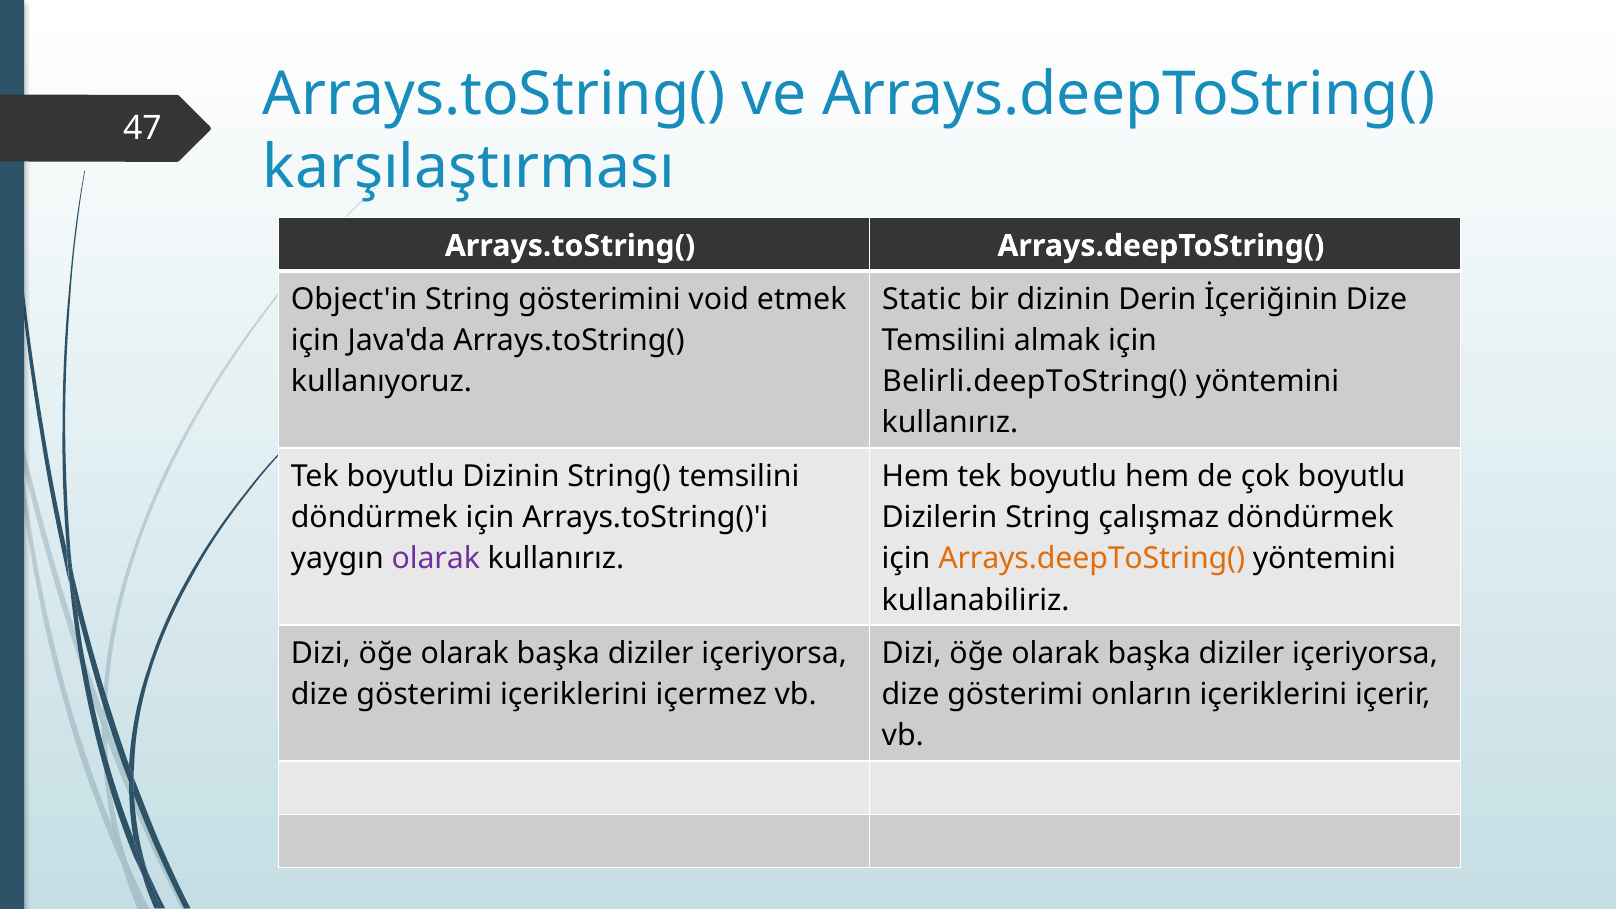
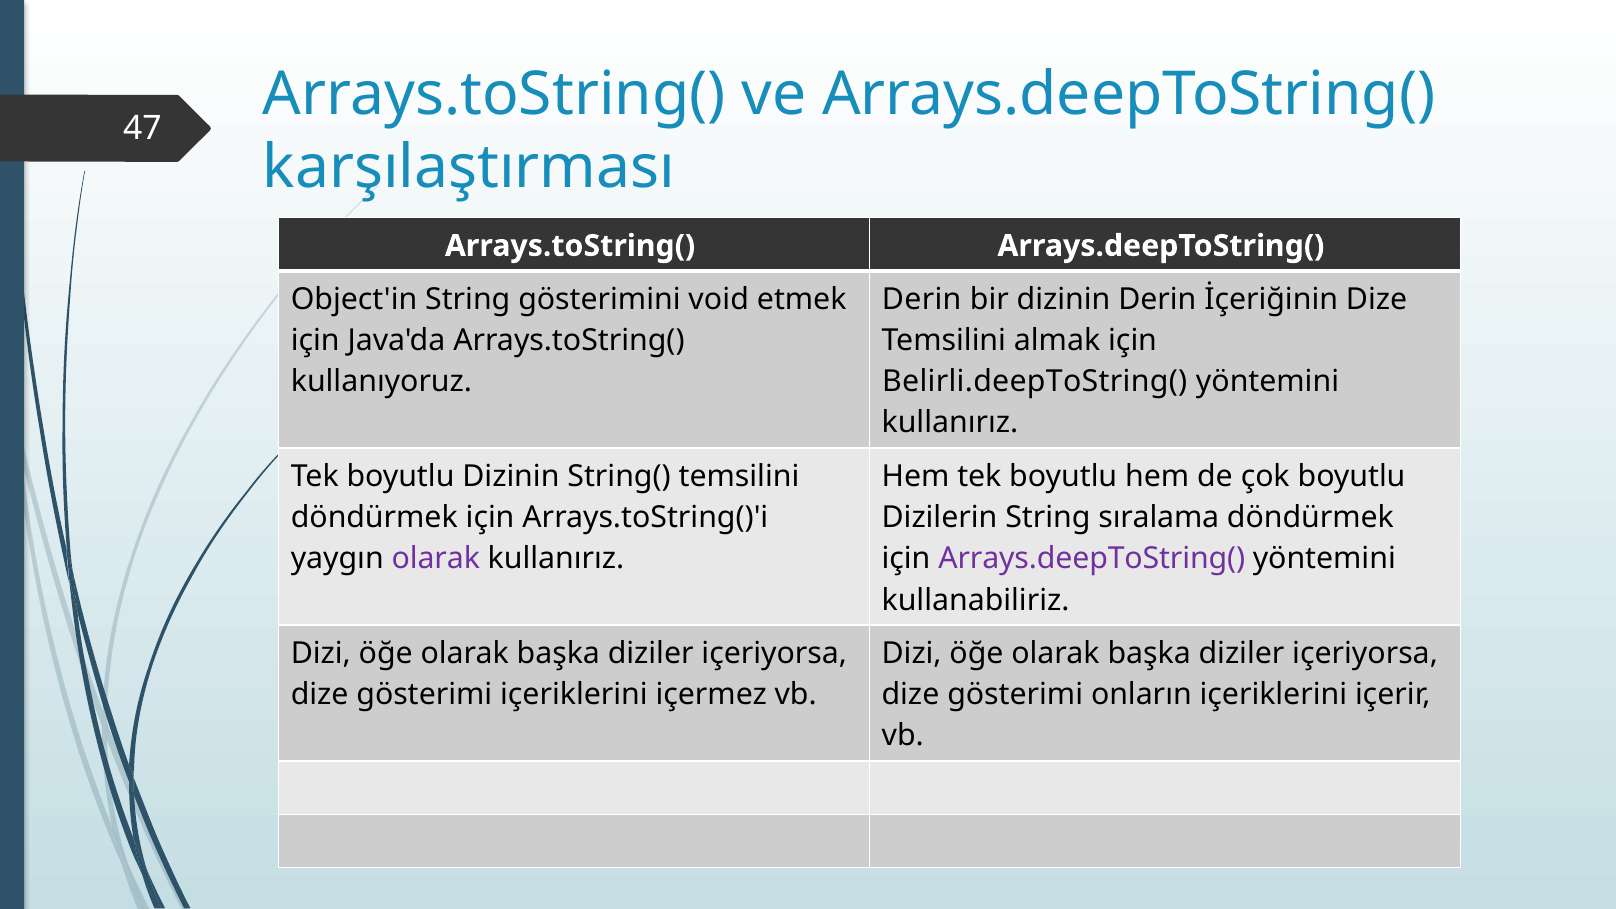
Static: Static -> Derin (922, 299)
çalışmaz: çalışmaz -> sıralama (1159, 518)
Arrays.deepToString( colour: orange -> purple (1092, 559)
